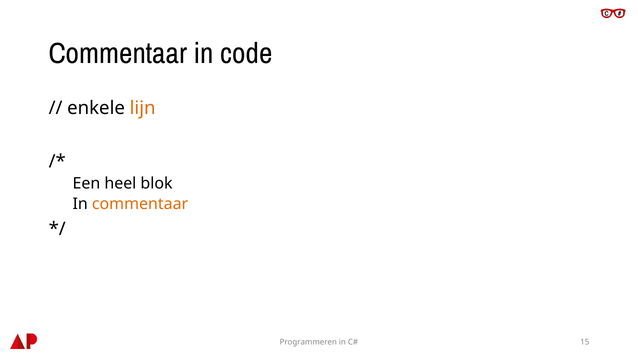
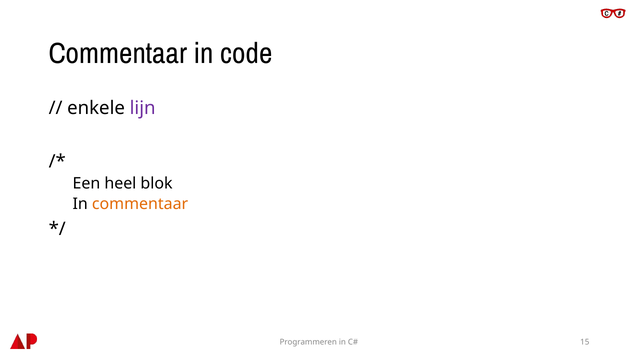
lijn colour: orange -> purple (143, 108)
